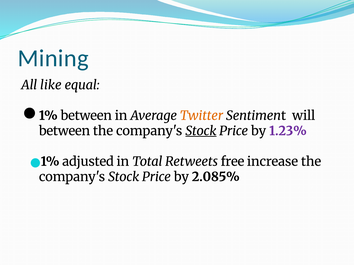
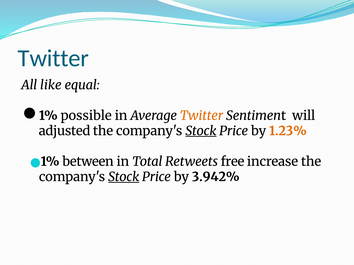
Mining: Mining -> Twitter (53, 58)
1% between: between -> possible (86, 116)
between: between -> adjusted (64, 131)
1.23% colour: purple -> orange (288, 131)
adjusted: adjusted -> between (88, 162)
Stock underline: none -> present (124, 177)
2.085%: 2.085% -> 3.942% (216, 177)
